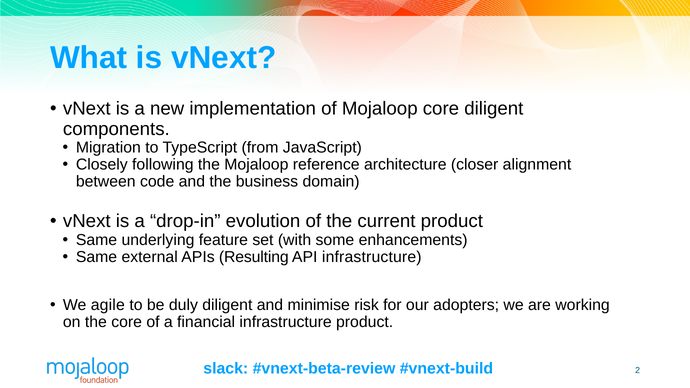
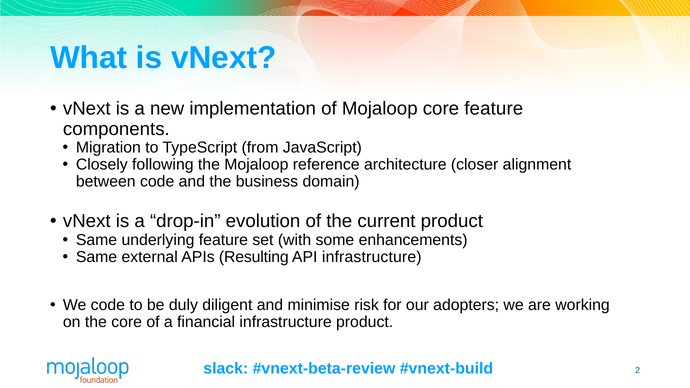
core diligent: diligent -> feature (494, 109)
We agile: agile -> code (108, 305)
